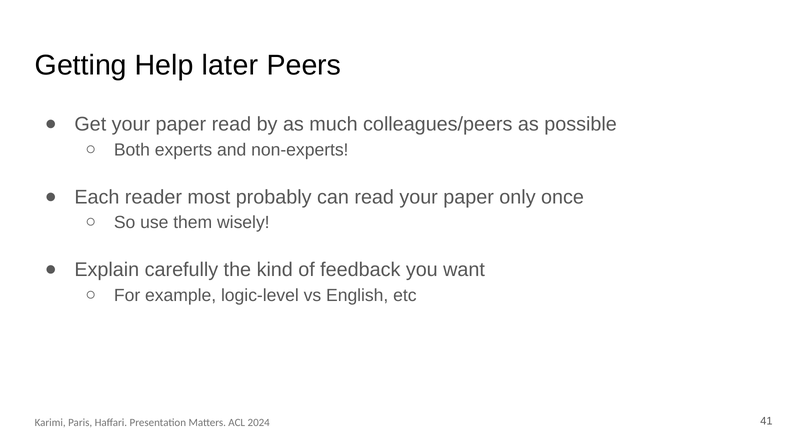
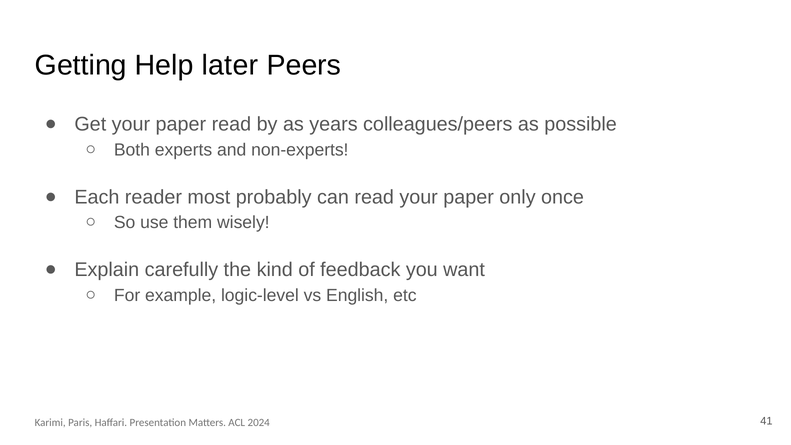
much: much -> years (334, 124)
